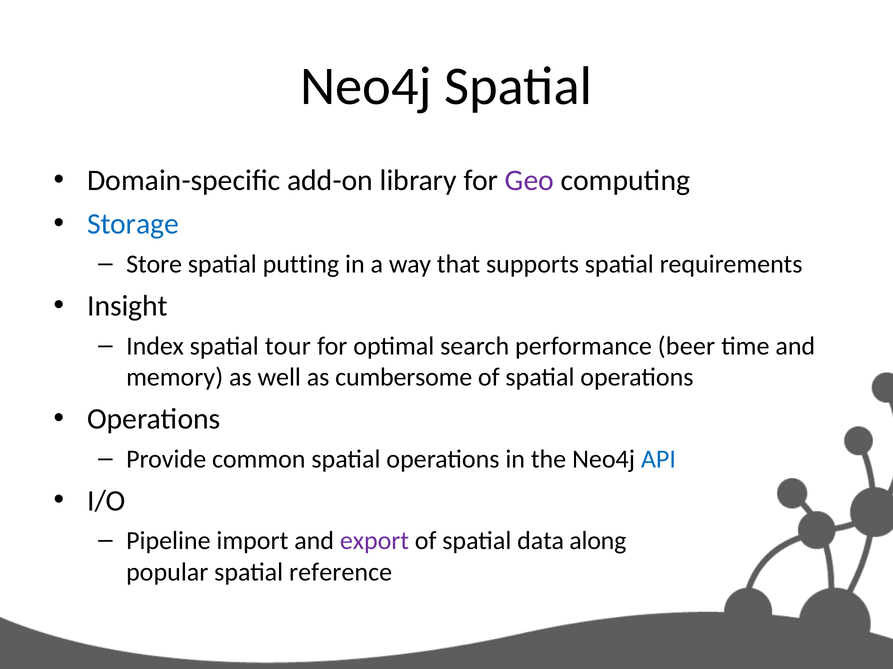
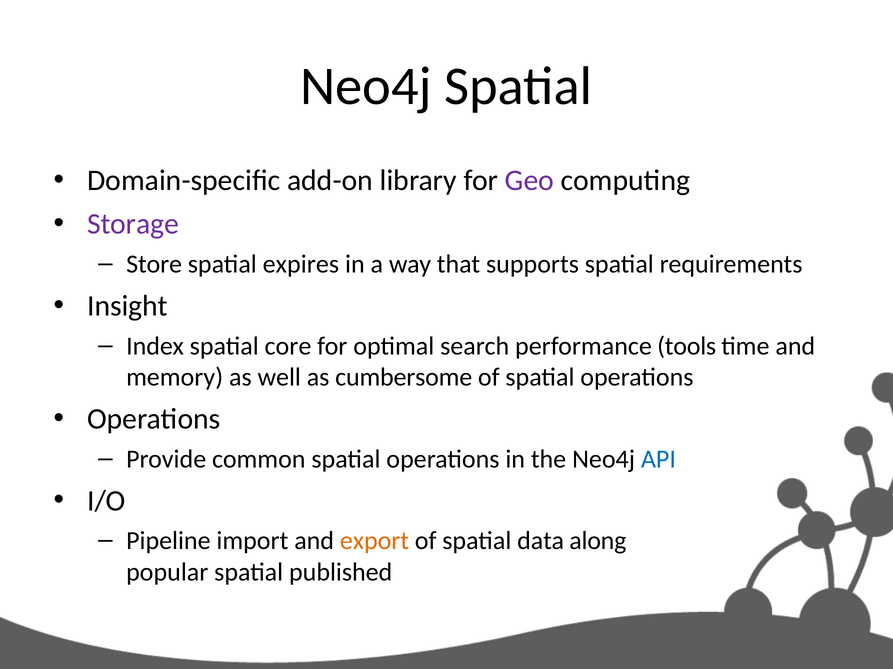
Storage colour: blue -> purple (133, 224)
putting: putting -> expires (301, 265)
tour: tour -> core (288, 346)
beer: beer -> tools (687, 346)
export colour: purple -> orange (374, 541)
reference: reference -> published (341, 573)
